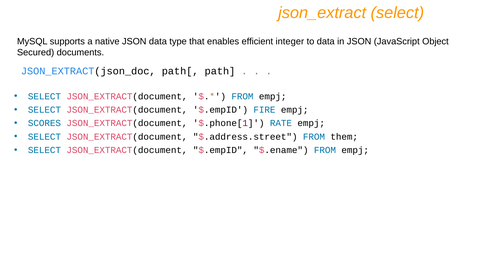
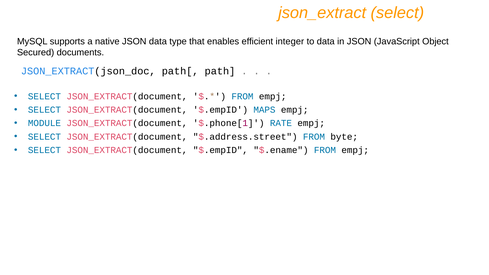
FIRE: FIRE -> MAPS (264, 110)
SCORES: SCORES -> MODULE (44, 123)
them: them -> byte (344, 137)
